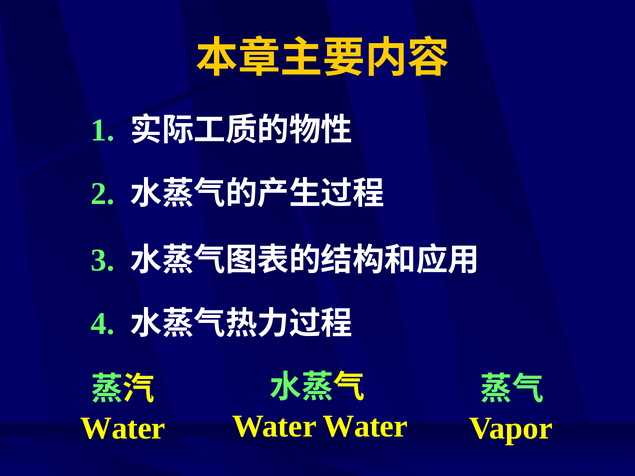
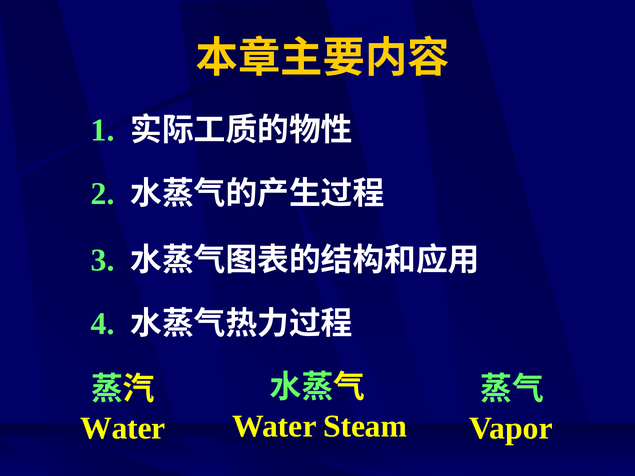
Water Water: Water -> Steam (365, 427)
